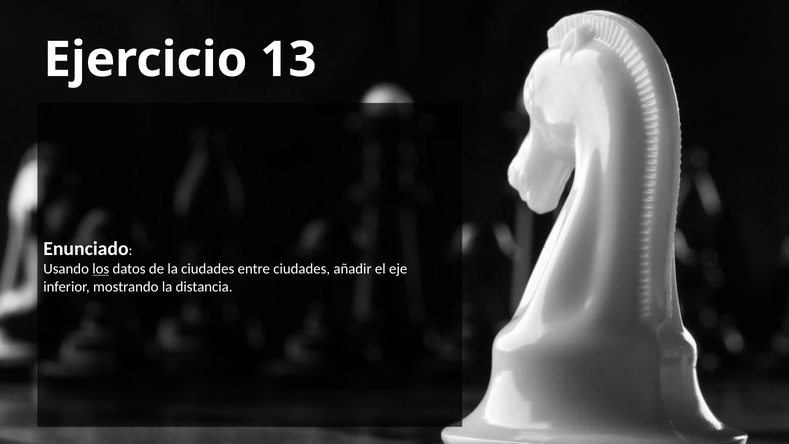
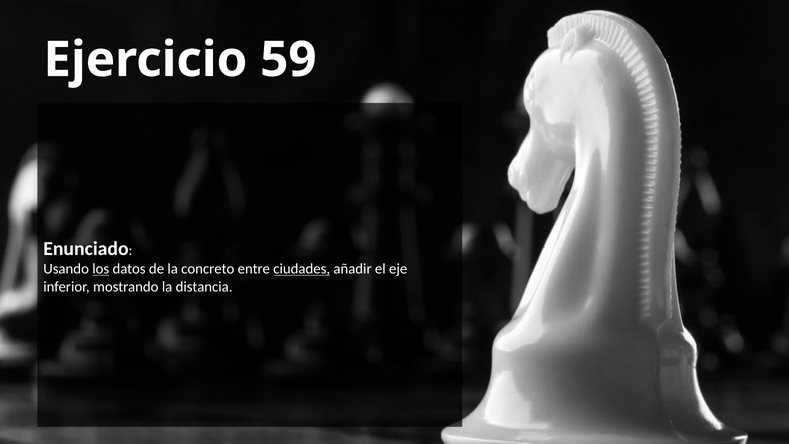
13: 13 -> 59 (288, 60)
la ciudades: ciudades -> concreto (208, 269)
ciudades underline: none -> present (302, 269)
